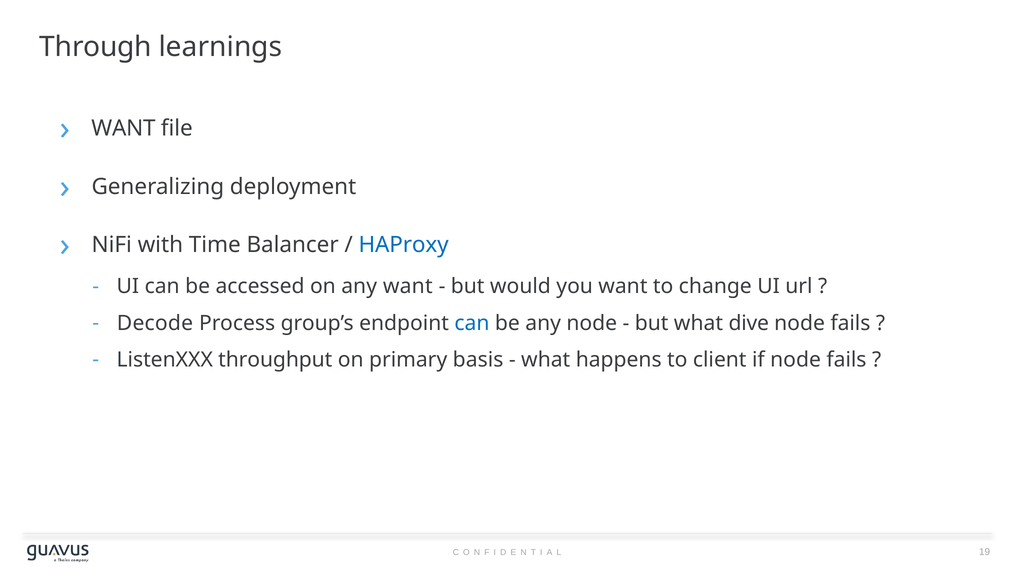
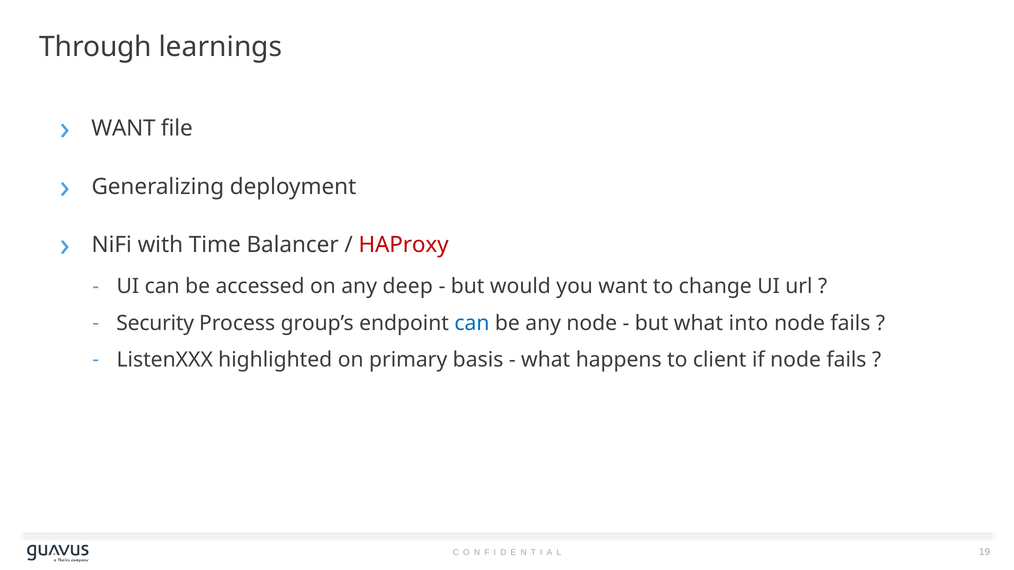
HAProxy colour: blue -> red (404, 245)
any want: want -> deep (408, 287)
Decode: Decode -> Security (155, 323)
dive: dive -> into (749, 323)
throughput: throughput -> highlighted (275, 360)
